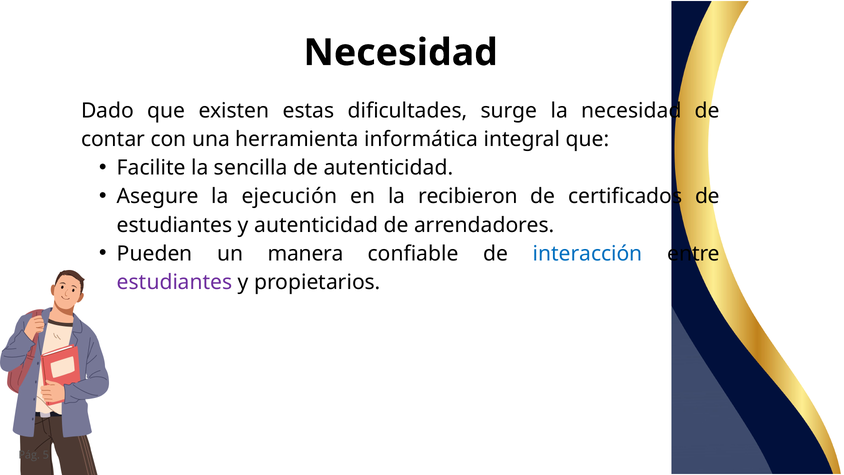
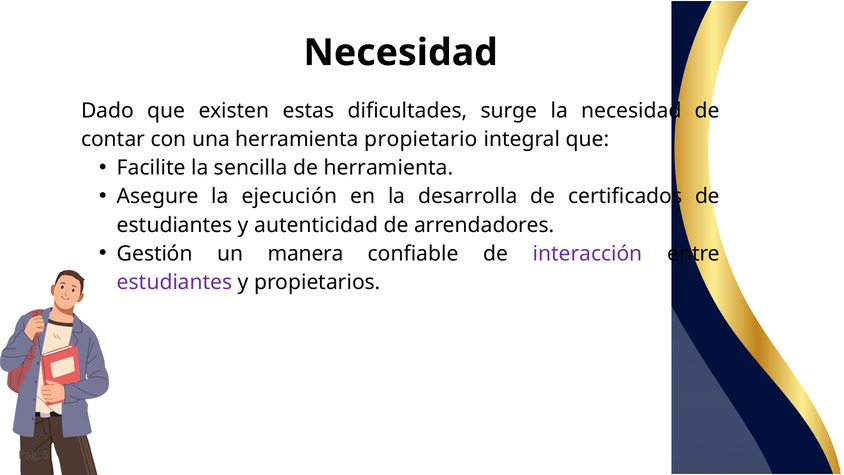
informática: informática -> propietario (421, 139)
de autenticidad: autenticidad -> herramienta (388, 168)
recibieron: recibieron -> desarrolla (468, 196)
Pueden: Pueden -> Gestión (155, 253)
interacción colour: blue -> purple (588, 253)
